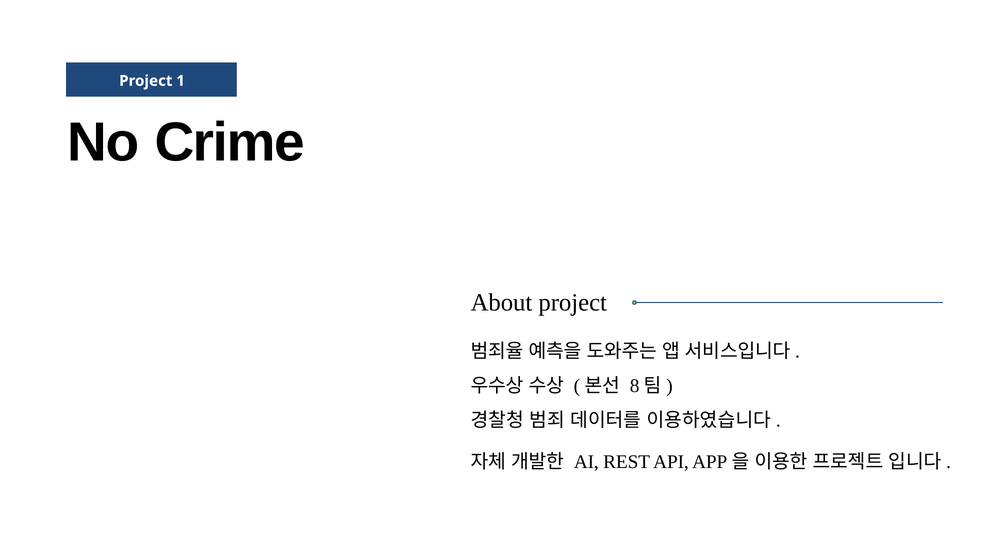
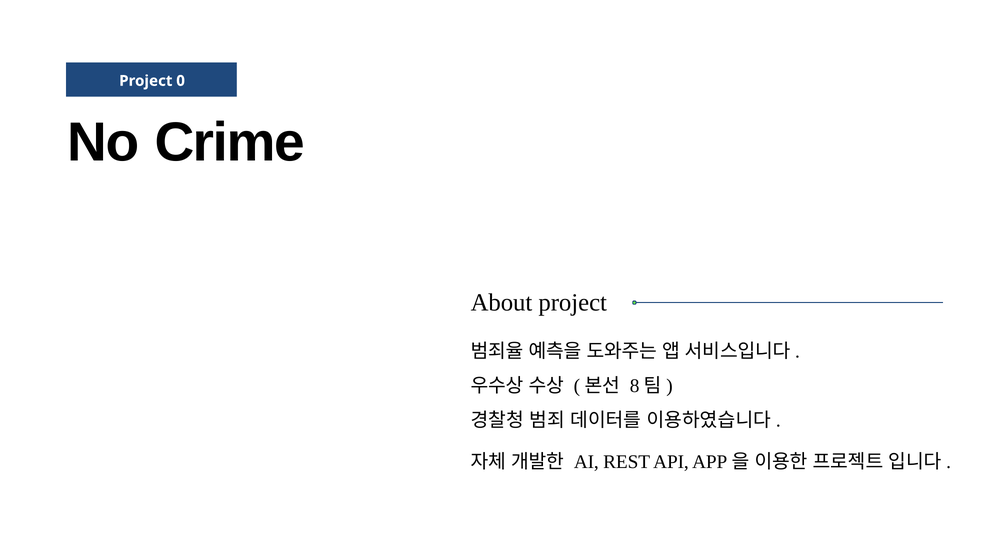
1: 1 -> 0 (181, 81)
